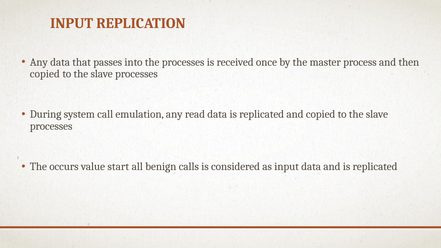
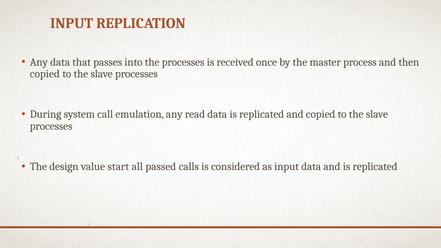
occurs: occurs -> design (64, 167)
benign: benign -> passed (161, 167)
